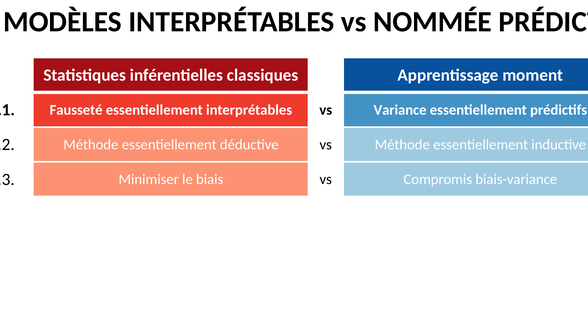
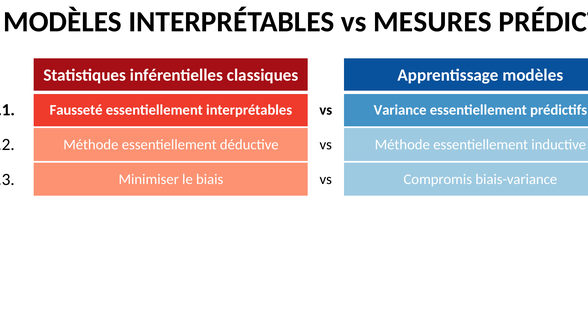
NOMMÉE: NOMMÉE -> MESURES (432, 22)
Apprentissage moment: moment -> modèles (533, 75)
